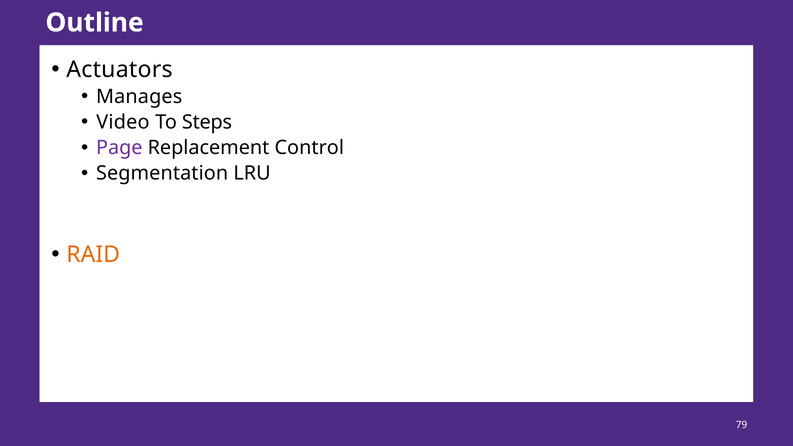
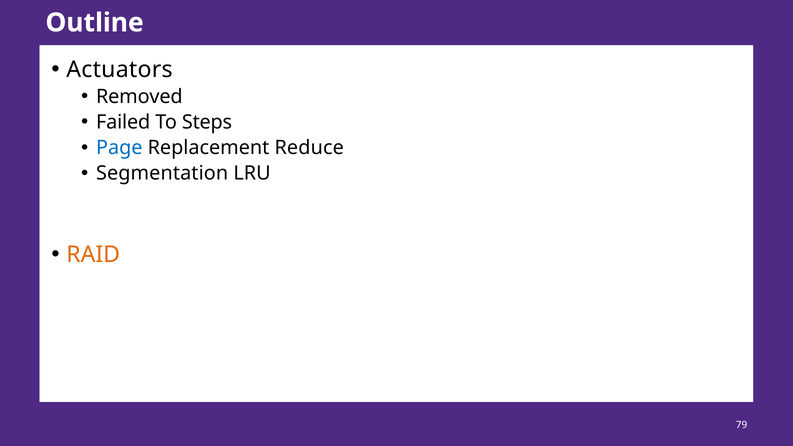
Manages: Manages -> Removed (139, 97)
Video: Video -> Failed (123, 122)
Page colour: purple -> blue (119, 148)
Control: Control -> Reduce (309, 148)
